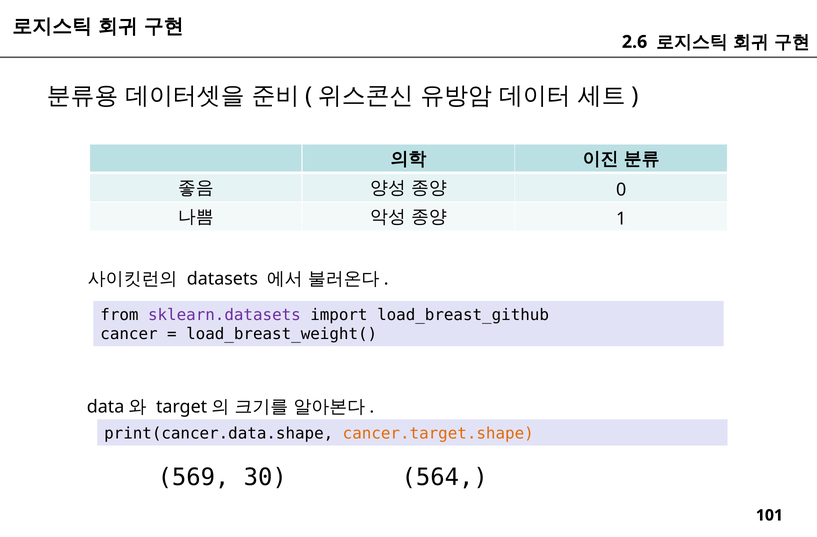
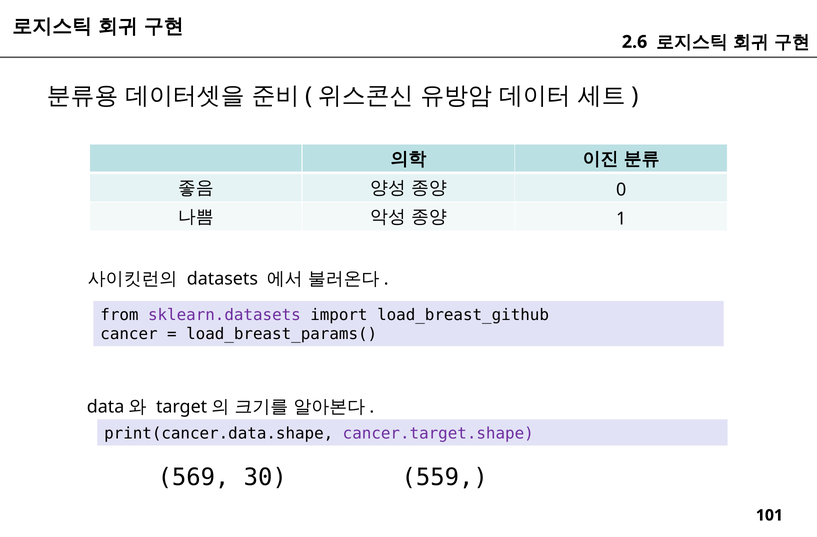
load_breast_weight(: load_breast_weight( -> load_breast_params( (282, 334)
cancer.target.shape colour: orange -> purple (438, 433)
564: 564 -> 559 (445, 477)
